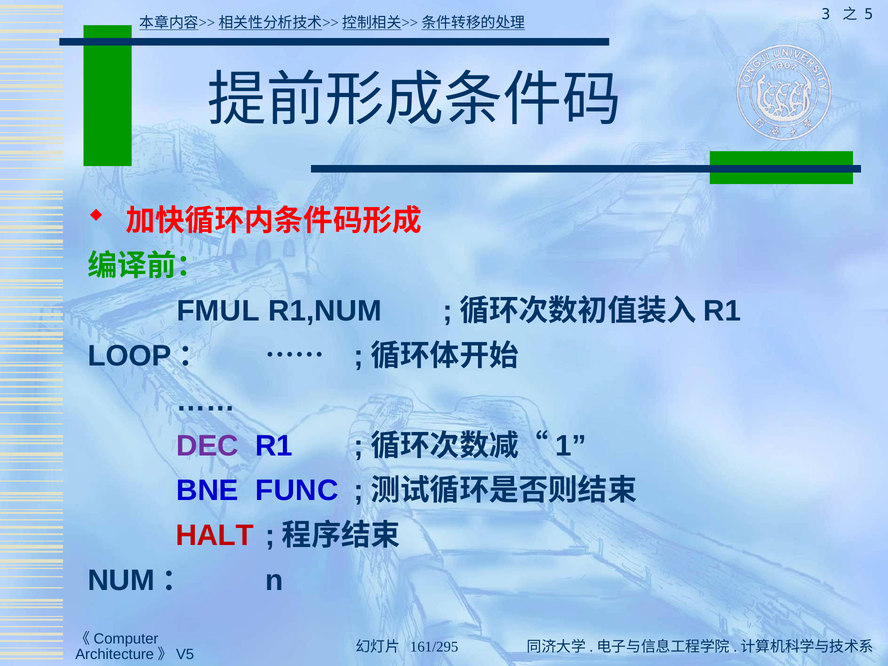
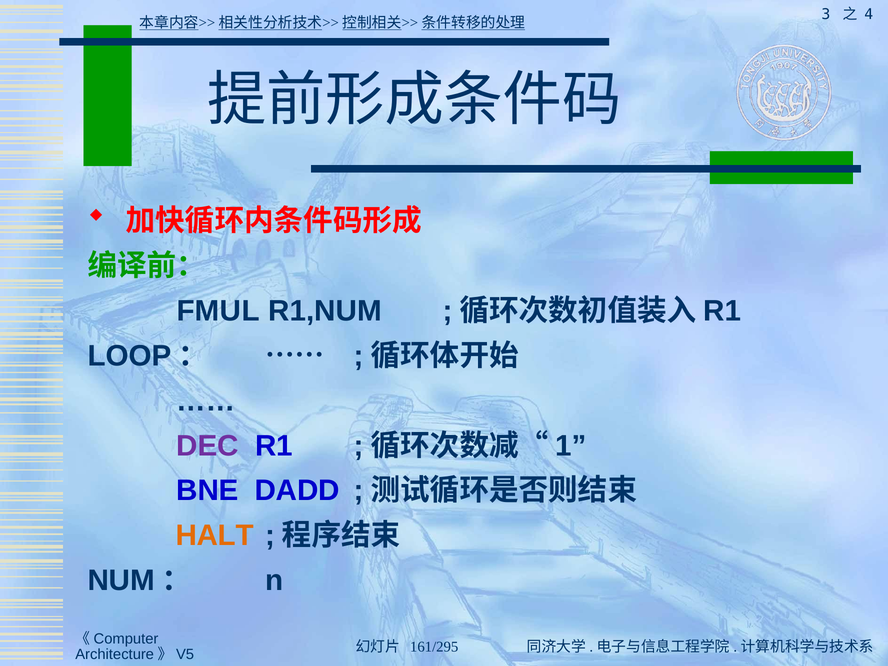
5: 5 -> 4 (869, 14)
FUNC: FUNC -> DADD (297, 491)
HALT colour: red -> orange (215, 536)
